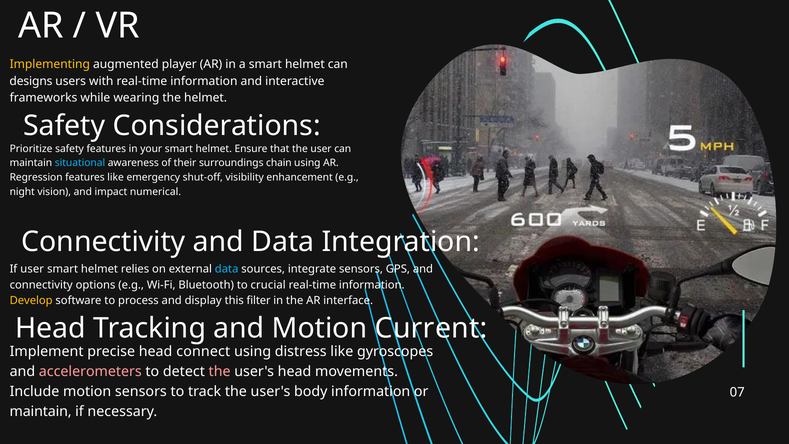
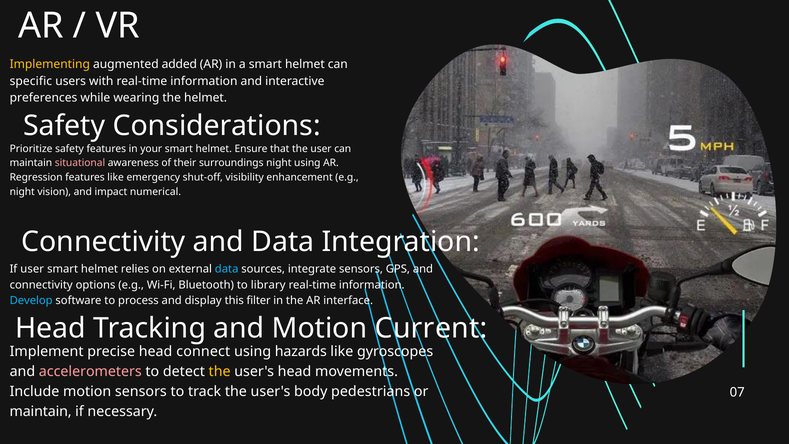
player: player -> added (179, 64)
designs: designs -> specific (31, 81)
frameworks: frameworks -> preferences (43, 98)
situational colour: light blue -> pink (80, 163)
surroundings chain: chain -> night (279, 163)
crucial: crucial -> library (268, 285)
Develop colour: yellow -> light blue (31, 300)
distress: distress -> hazards (301, 352)
the colour: pink -> yellow (220, 372)
body information: information -> pedestrians (371, 392)
